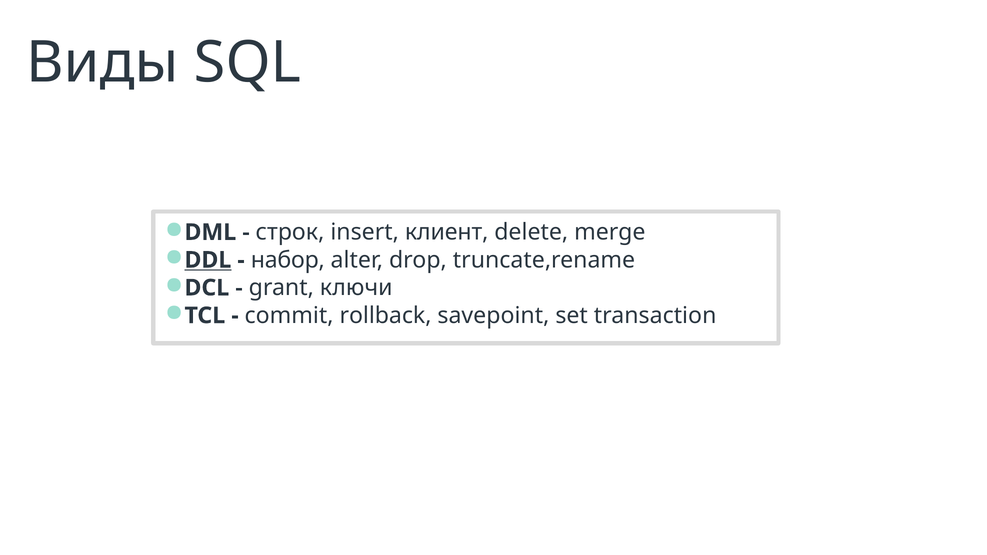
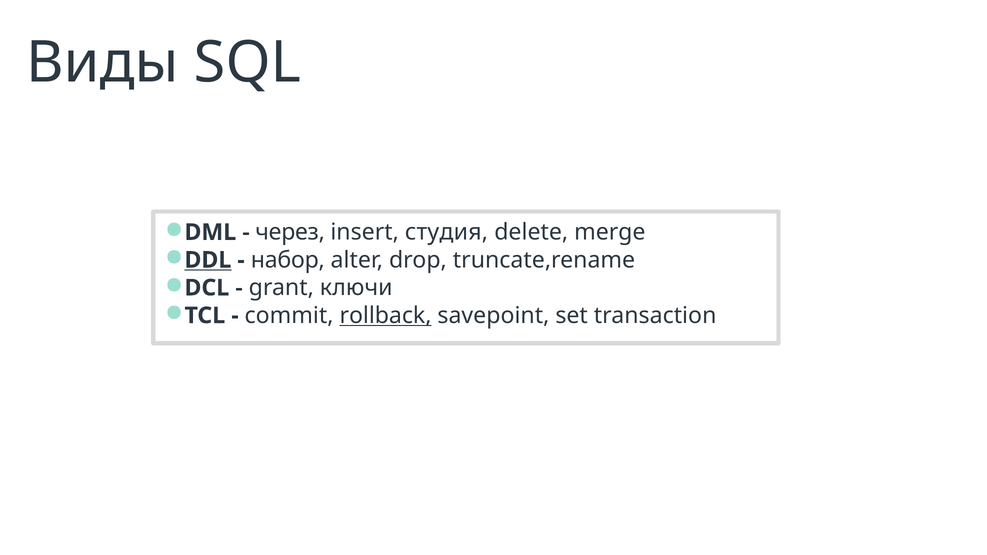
строк: строк -> через (290, 232)
клиент: клиент -> студия (446, 232)
rollback underline: none -> present (386, 316)
